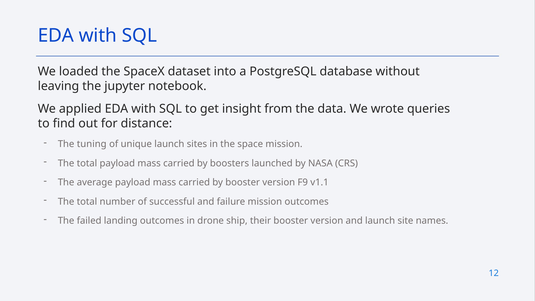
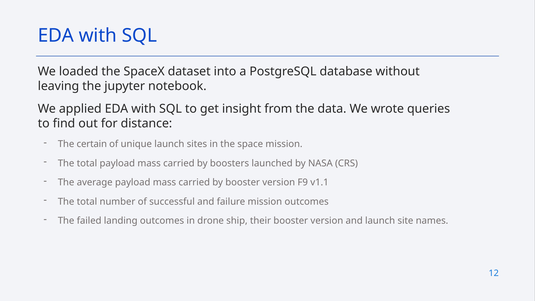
tuning: tuning -> certain (92, 144)
